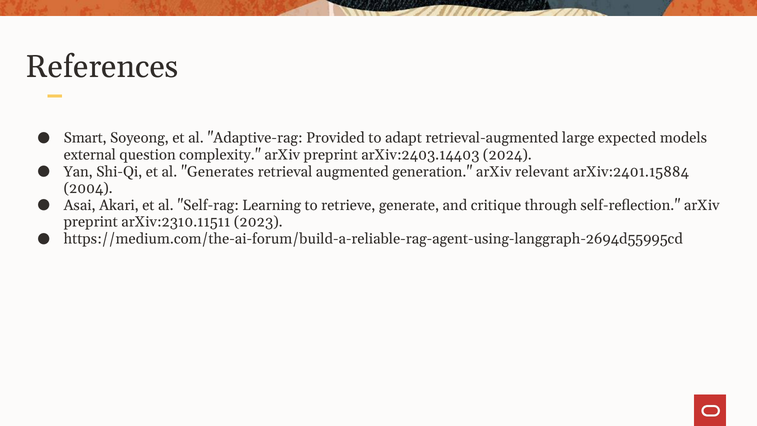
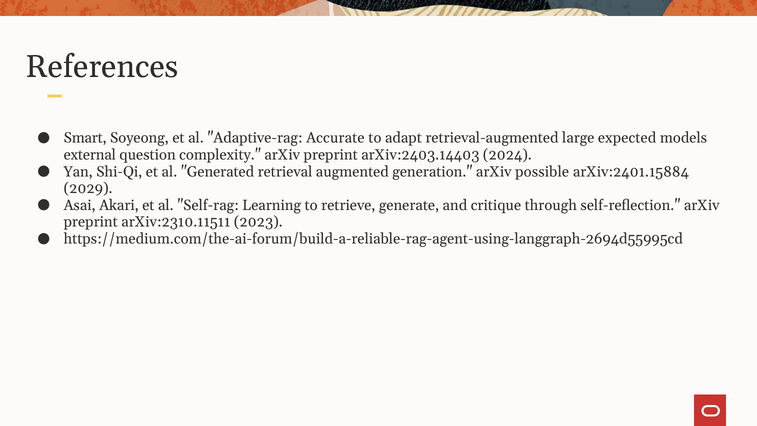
Provided: Provided -> Accurate (335, 138)
Generates: Generates -> Generated (217, 172)
relevant: relevant -> possible (542, 172)
2004: 2004 -> 2029 (88, 188)
